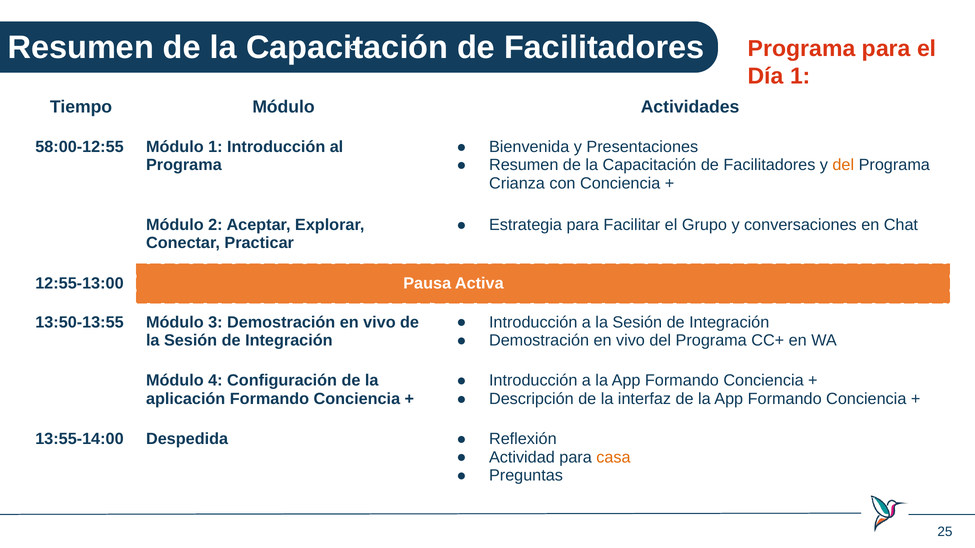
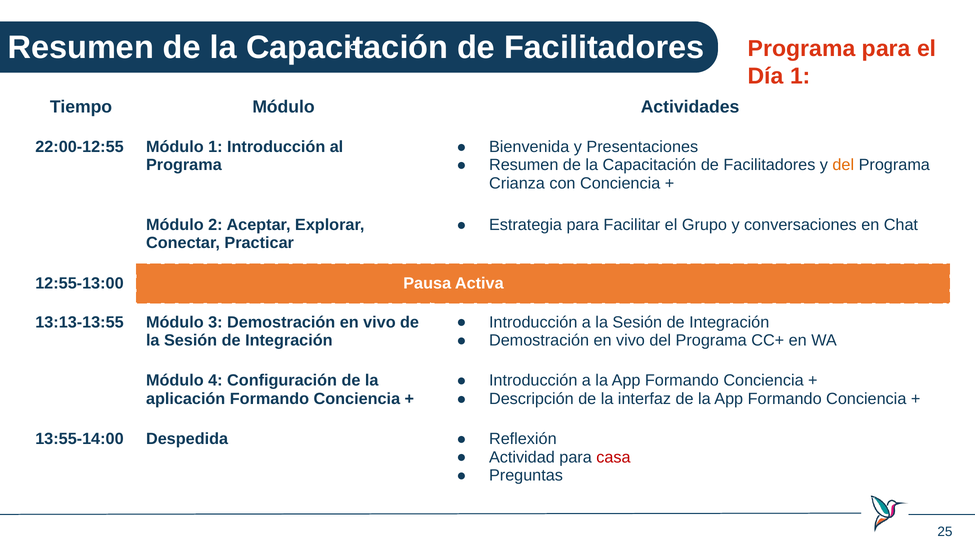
58:00-12:55: 58:00-12:55 -> 22:00-12:55 (79, 147)
13:50-13:55: 13:50-13:55 -> 13:13-13:55 (79, 322)
casa colour: orange -> red (613, 458)
